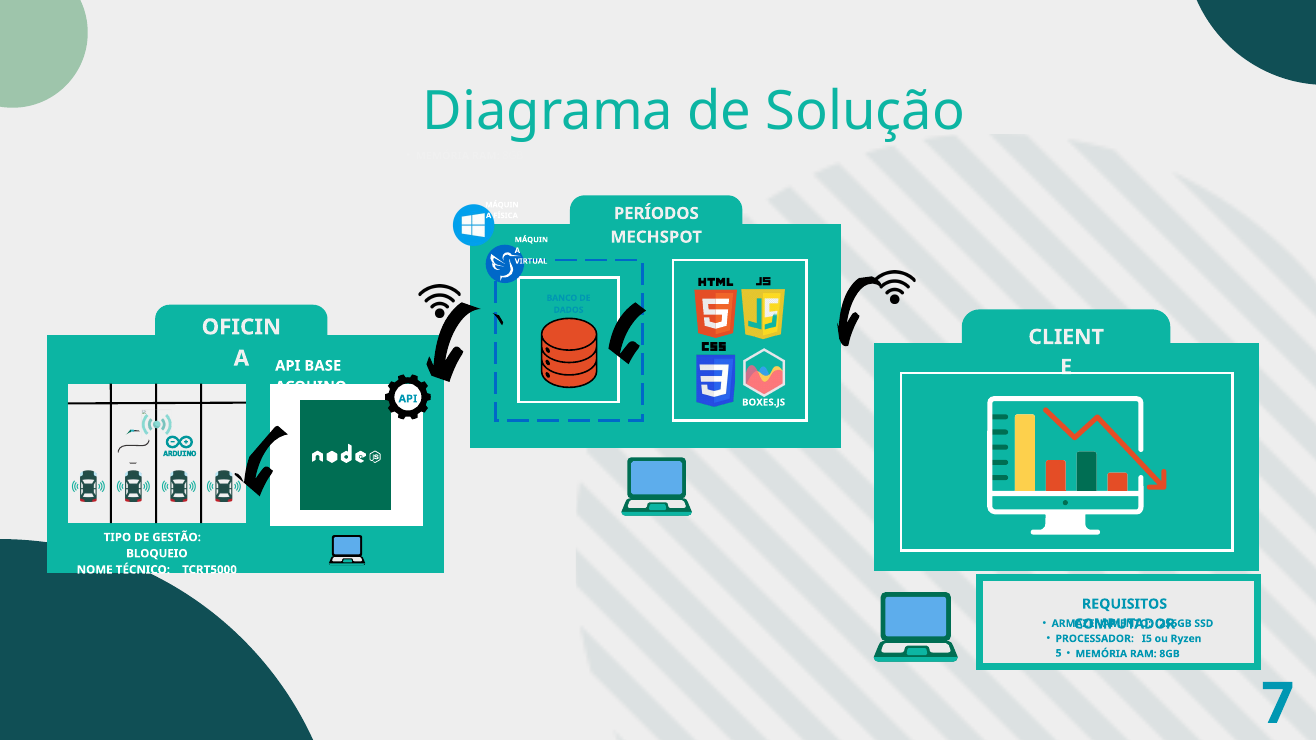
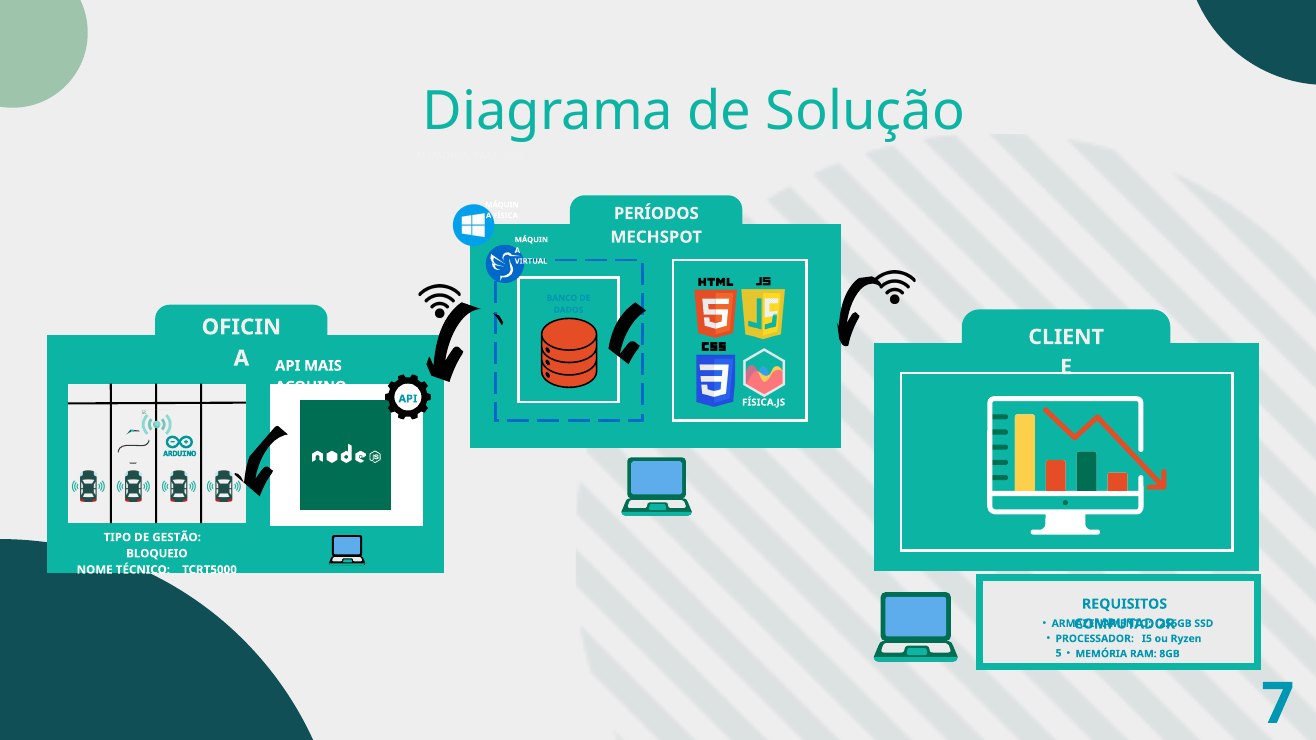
BASE: BASE -> MAIS (323, 366)
BOXES.JS: BOXES.JS -> FÍSICA.JS (764, 402)
